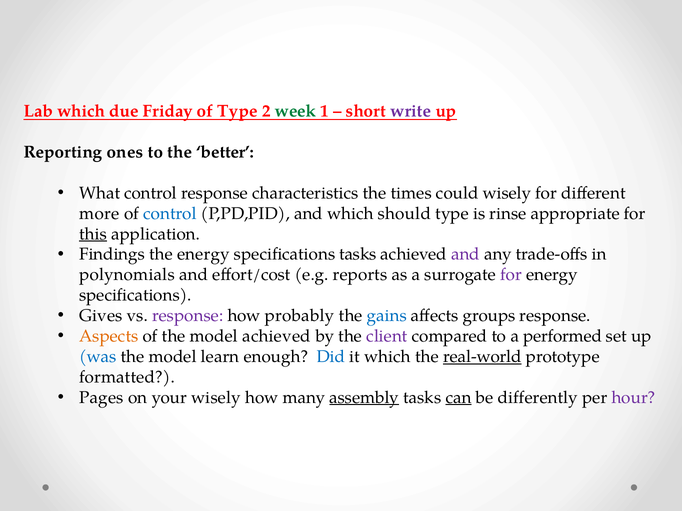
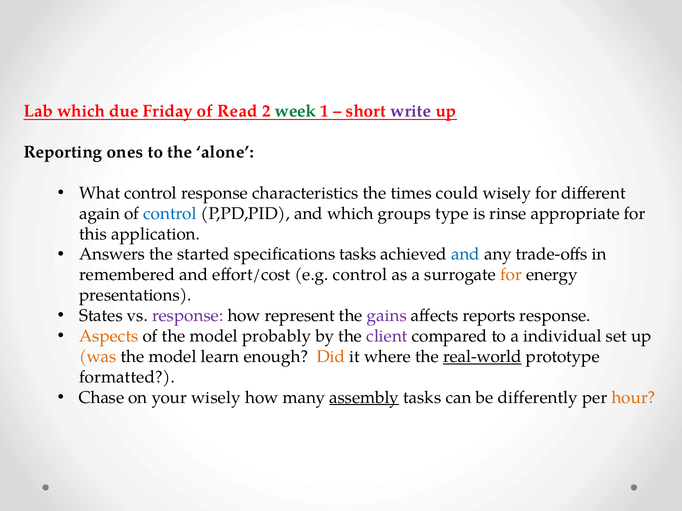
of Type: Type -> Read (238, 111)
better: better -> alone (225, 152)
more: more -> again (100, 214)
should: should -> groups (405, 214)
this underline: present -> none (93, 234)
Findings: Findings -> Answers (112, 255)
the energy: energy -> started (203, 255)
and colour: purple -> blue (465, 255)
polynomials: polynomials -> remembered (127, 275)
e.g reports: reports -> control (360, 275)
for colour: purple -> orange (511, 275)
specifications: specifications -> presentations (135, 296)
Gives: Gives -> States (101, 316)
probably: probably -> represent (300, 316)
gains colour: blue -> purple (387, 316)
groups: groups -> reports (489, 316)
model achieved: achieved -> probably (277, 336)
performed: performed -> individual (563, 336)
was colour: blue -> orange (98, 357)
Did colour: blue -> orange (331, 357)
it which: which -> where (387, 357)
Pages: Pages -> Chase (102, 398)
can underline: present -> none (459, 398)
hour colour: purple -> orange (633, 398)
